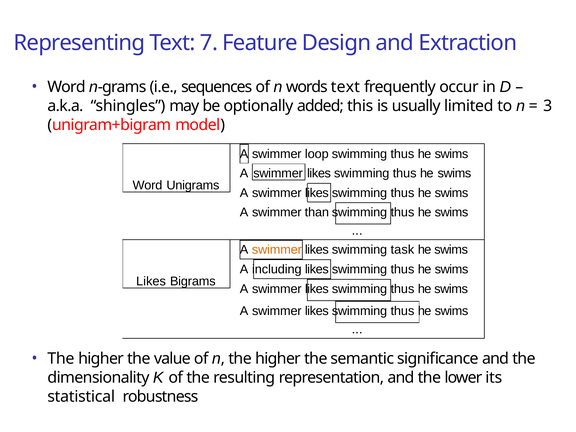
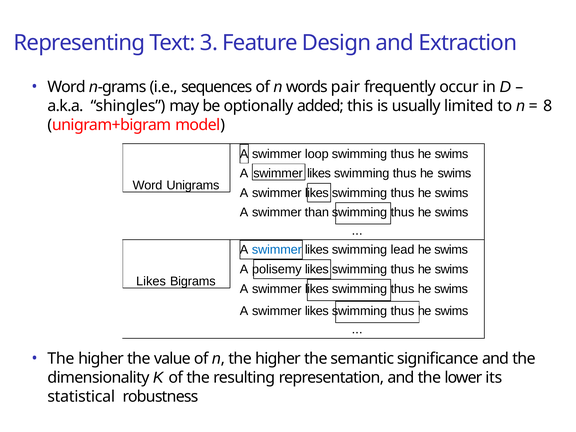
7: 7 -> 3 (209, 43)
words text: text -> pair (345, 87)
3: 3 -> 8 (548, 106)
swimmer colour: orange -> blue (277, 250)
task: task -> lead (403, 250)
including: including -> polisemy (277, 269)
